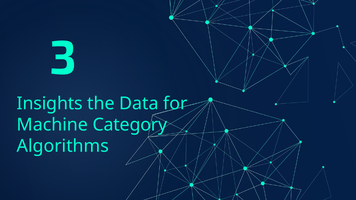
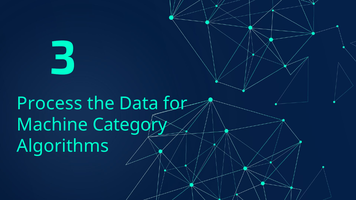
Insights: Insights -> Process (50, 104)
